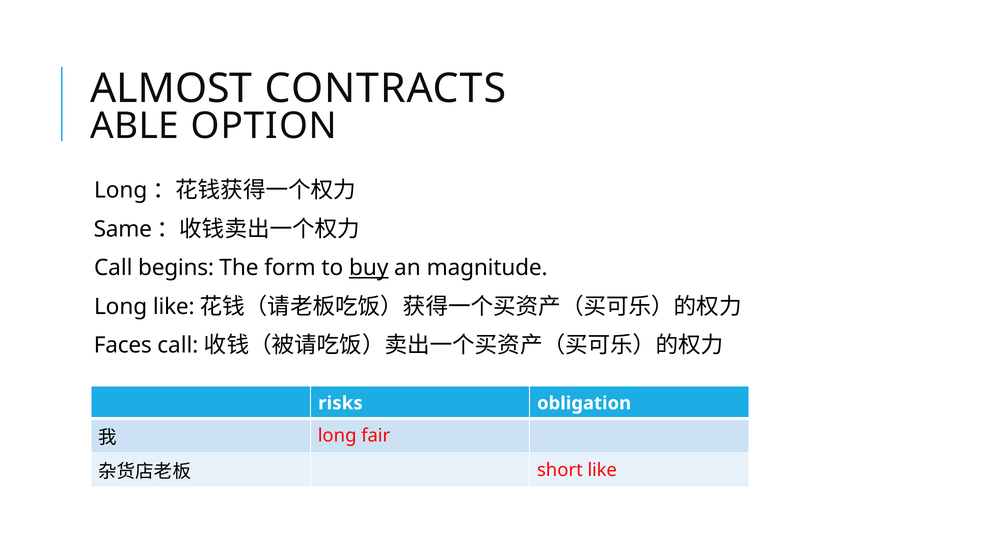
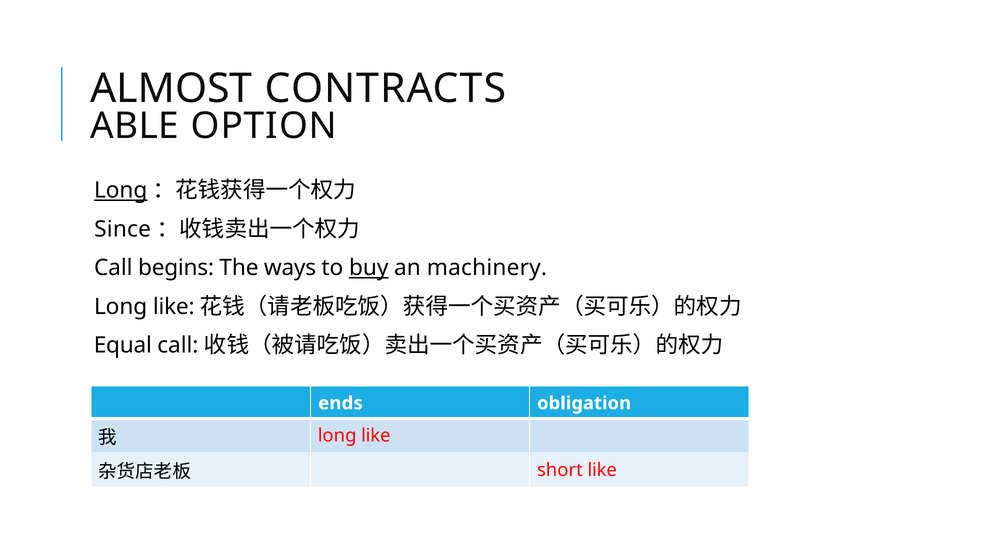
Long underline: none -> present (121, 190)
Same: Same -> Since (123, 229)
form: form -> ways (290, 268)
magnitude: magnitude -> machinery (487, 268)
Faces: Faces -> Equal (123, 346)
risks: risks -> ends (340, 403)
fair: fair -> like (376, 436)
